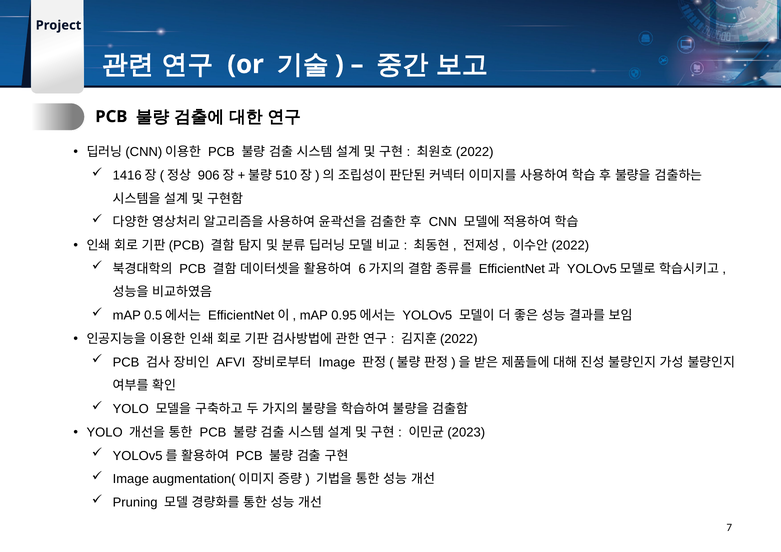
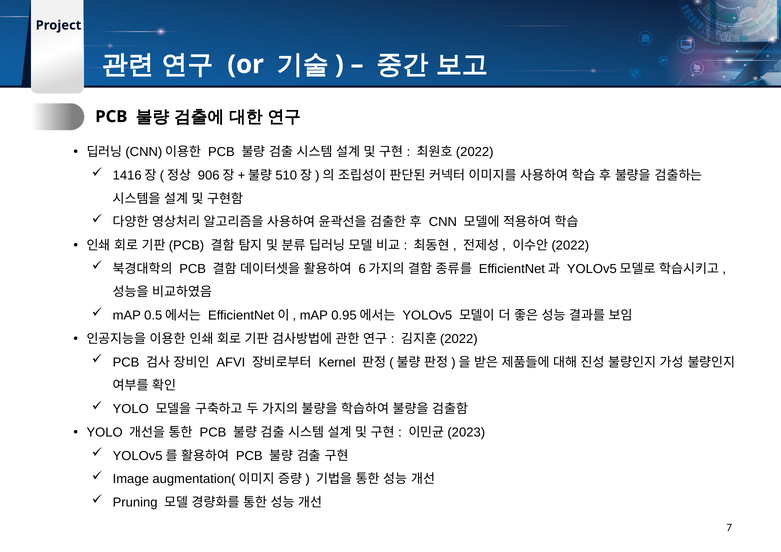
Image: Image -> Kernel (337, 362)
